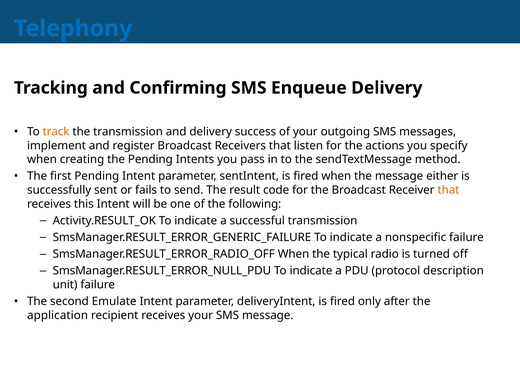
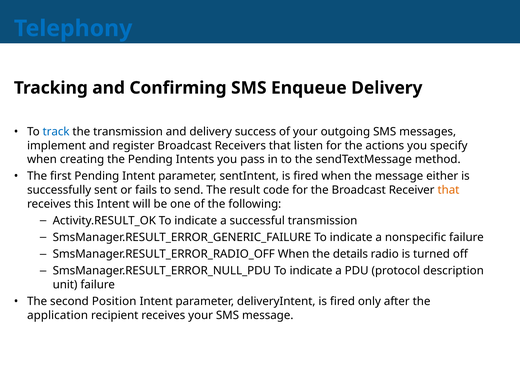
track colour: orange -> blue (56, 132)
typical: typical -> details (350, 254)
Emulate: Emulate -> Position (114, 301)
